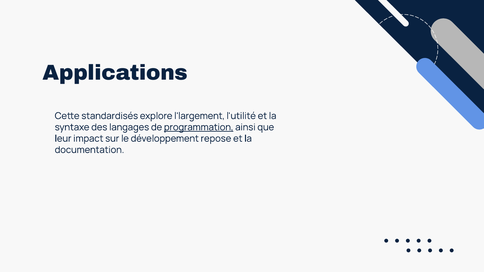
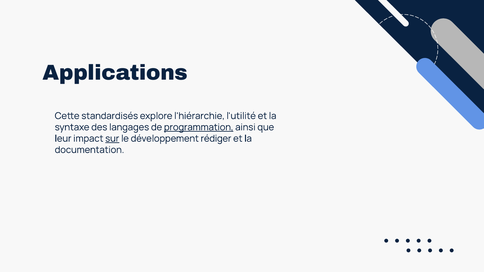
l'largement: l'largement -> l'hiérarchie (200, 116)
sur underline: none -> present (112, 139)
repose: repose -> rédiger (216, 139)
